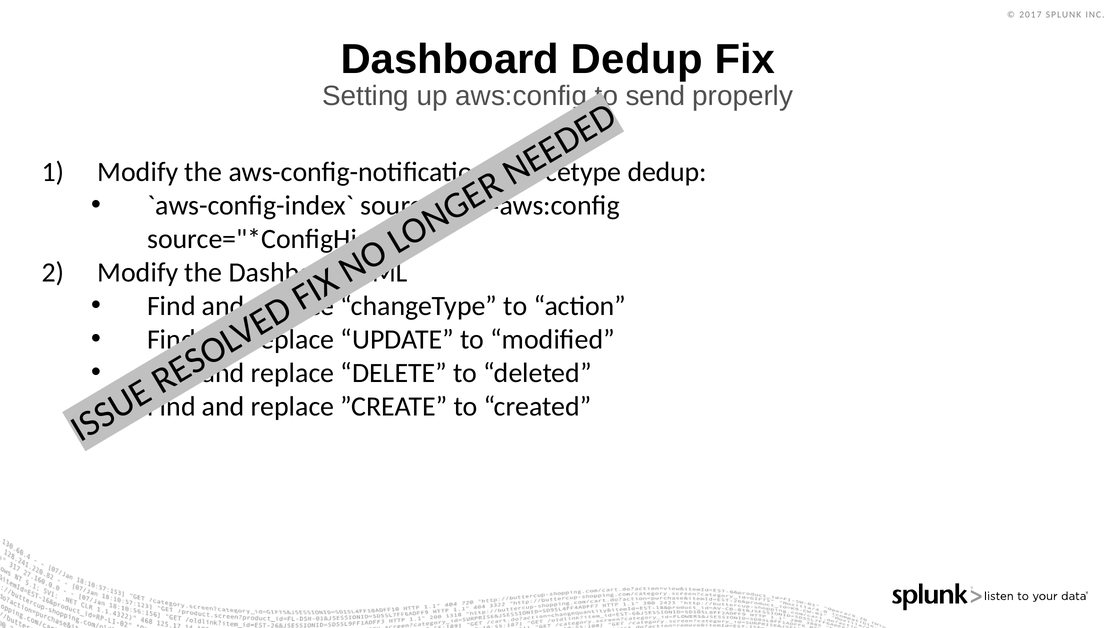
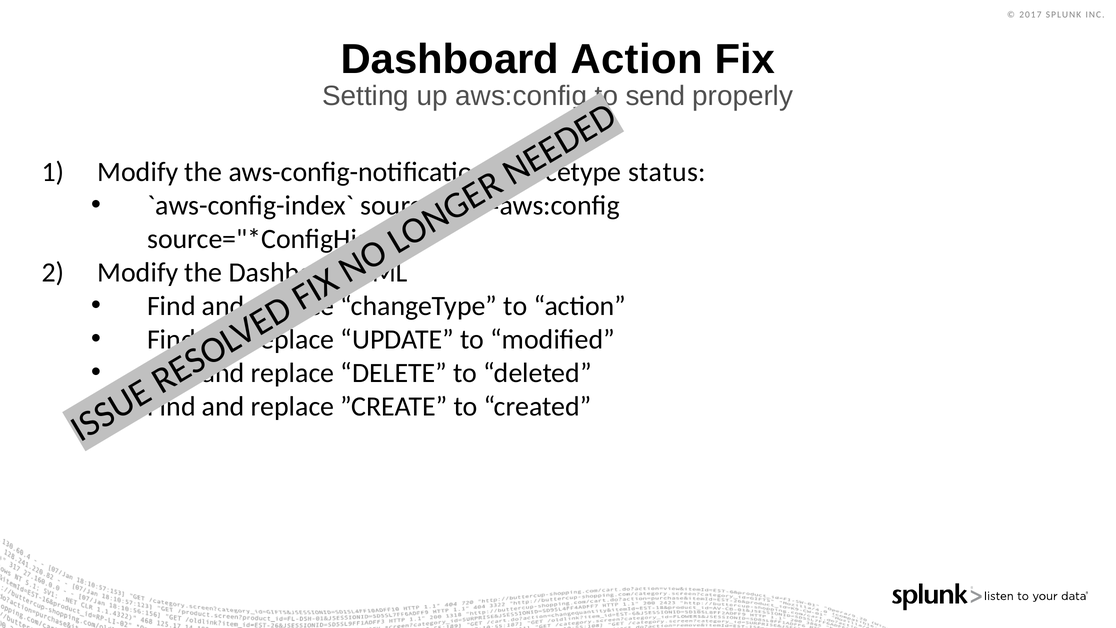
Dashboard Dedup: Dedup -> Action (637, 59)
dedup: dedup -> status (667, 172)
